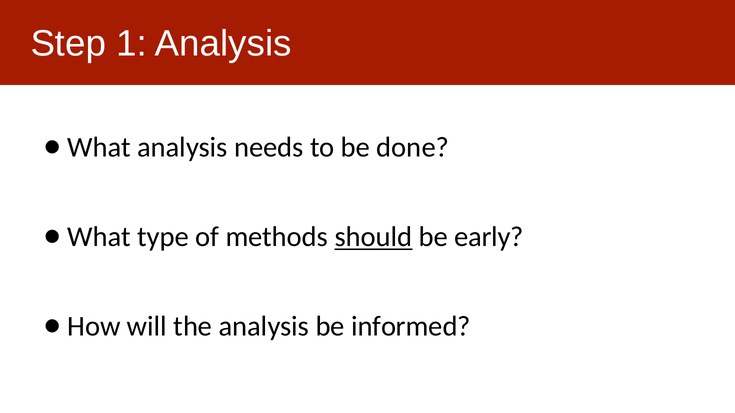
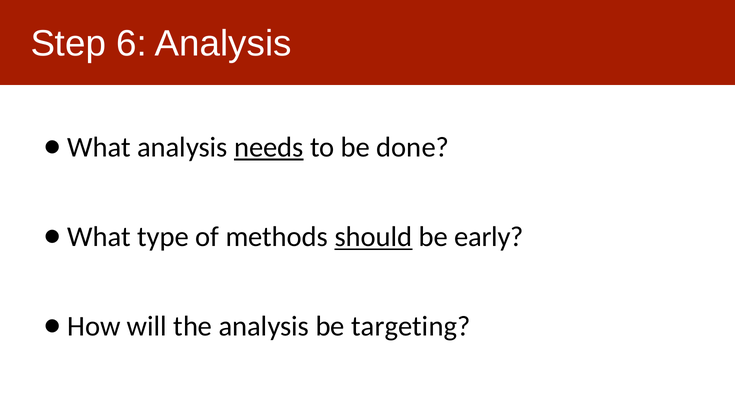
1: 1 -> 6 (131, 43)
needs underline: none -> present (269, 147)
informed: informed -> targeting (411, 327)
